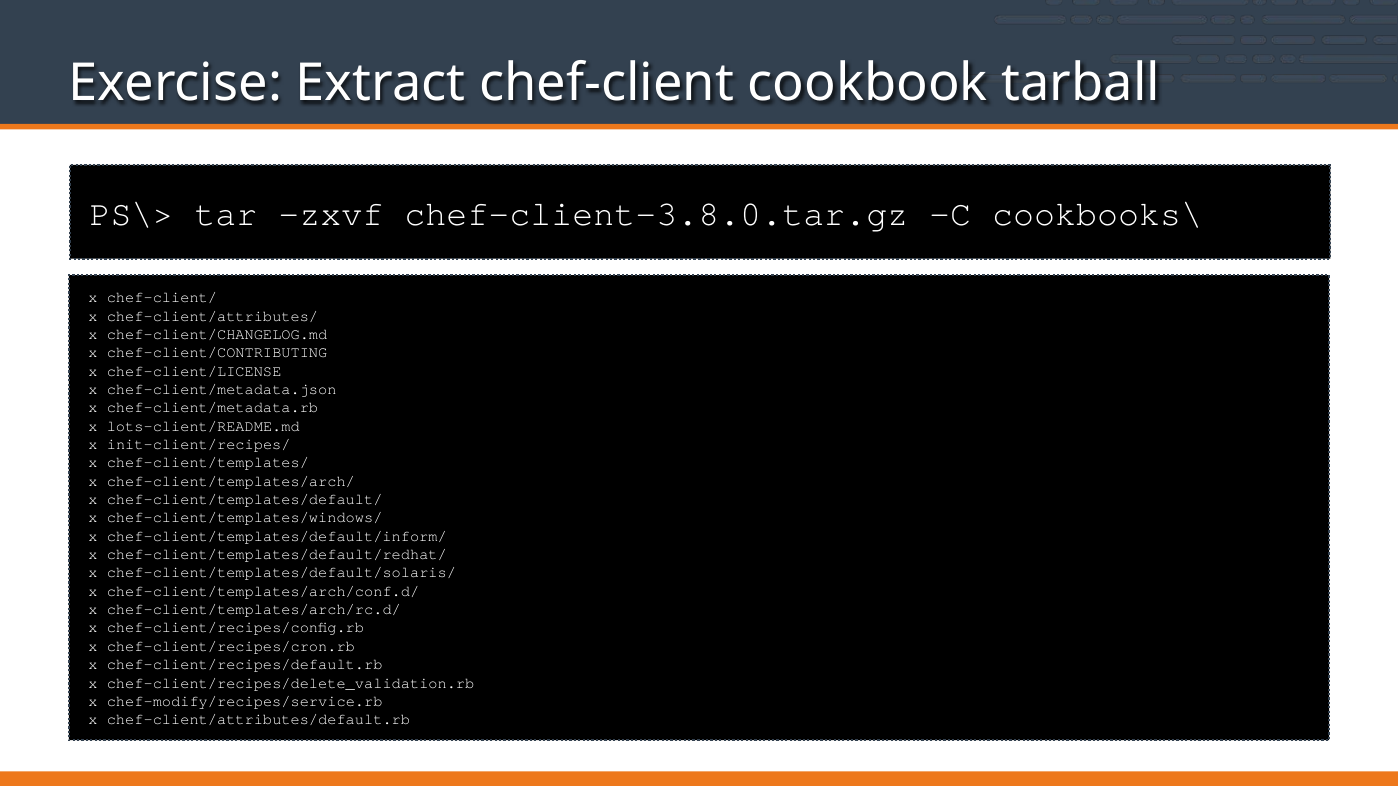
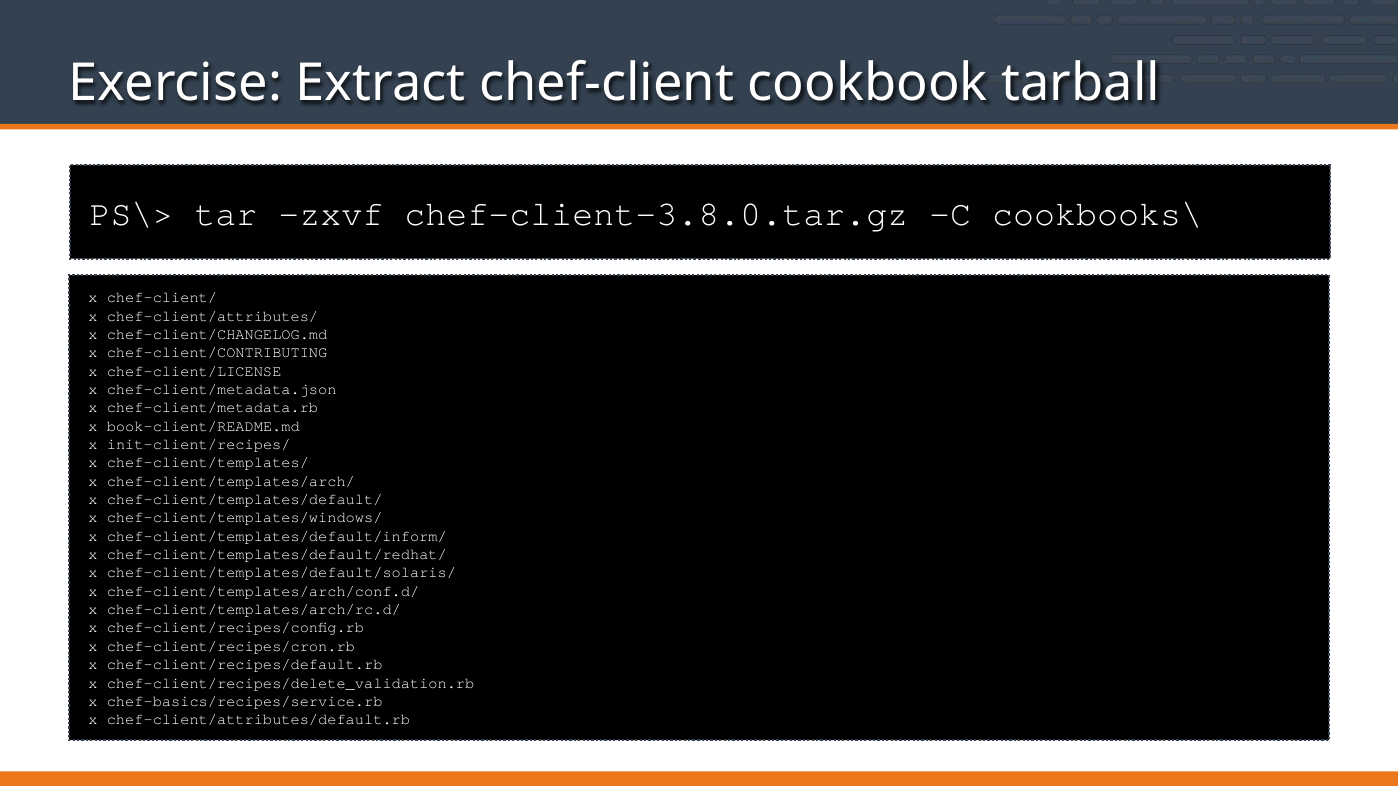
lots-client/README.md: lots-client/README.md -> book-client/README.md (203, 426)
chef-modify/recipes/service.rb: chef-modify/recipes/service.rb -> chef-basics/recipes/service.rb (245, 702)
